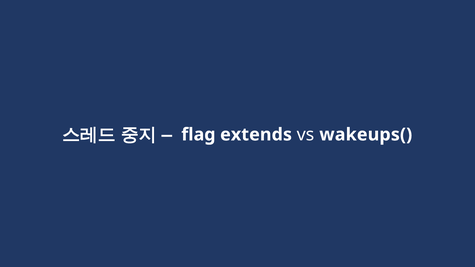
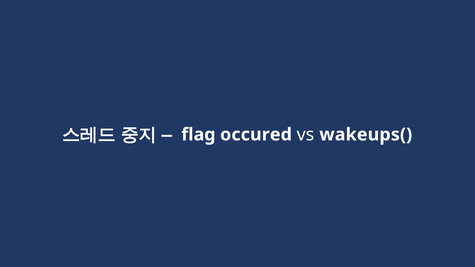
extends: extends -> occured (256, 135)
